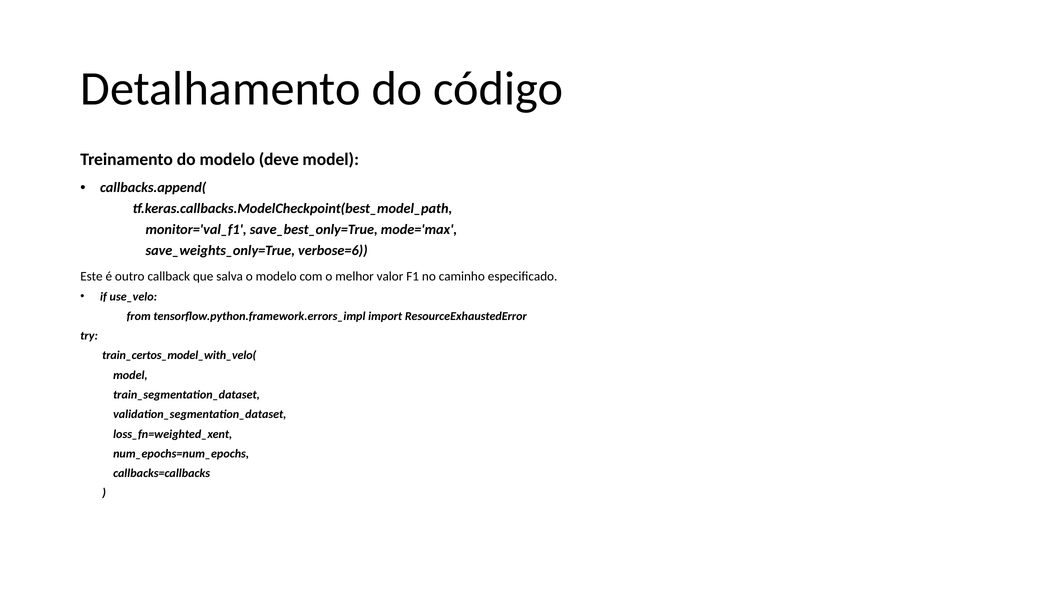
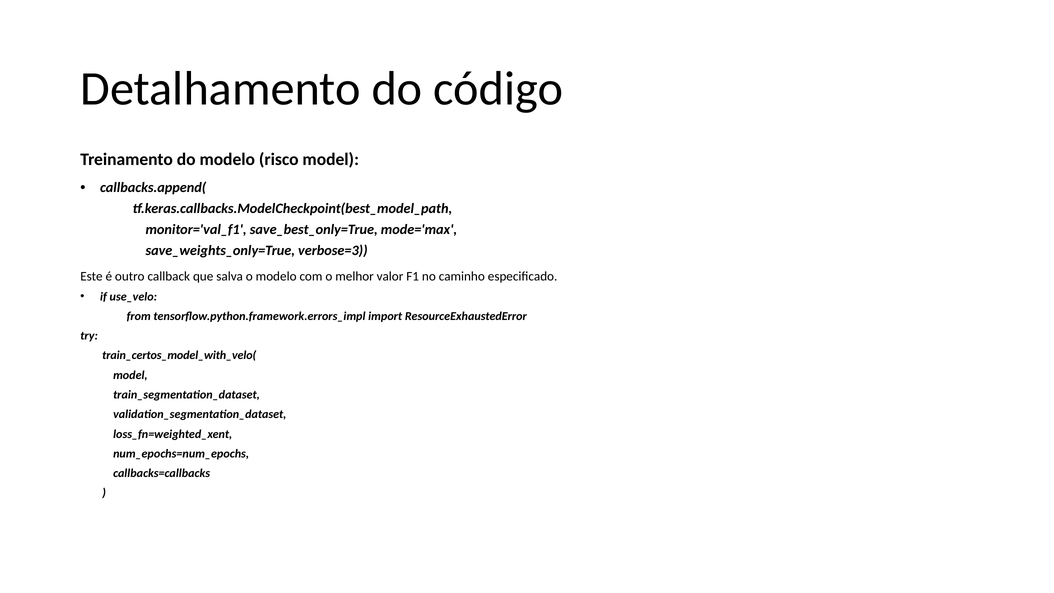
deve: deve -> risco (279, 159)
verbose=6: verbose=6 -> verbose=3 (333, 250)
